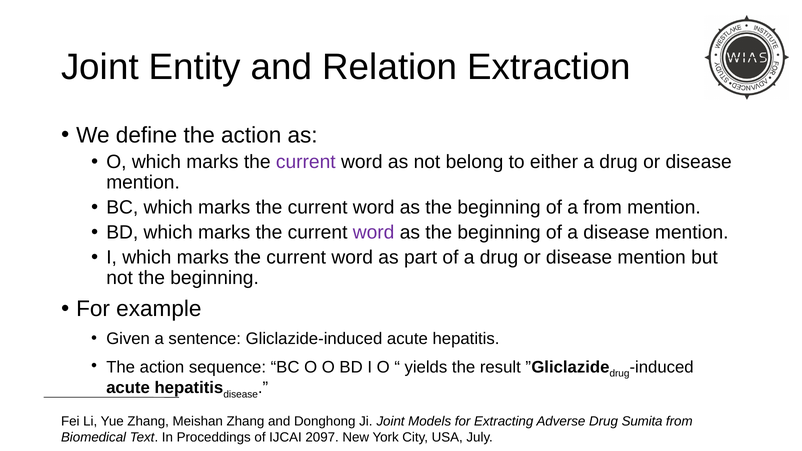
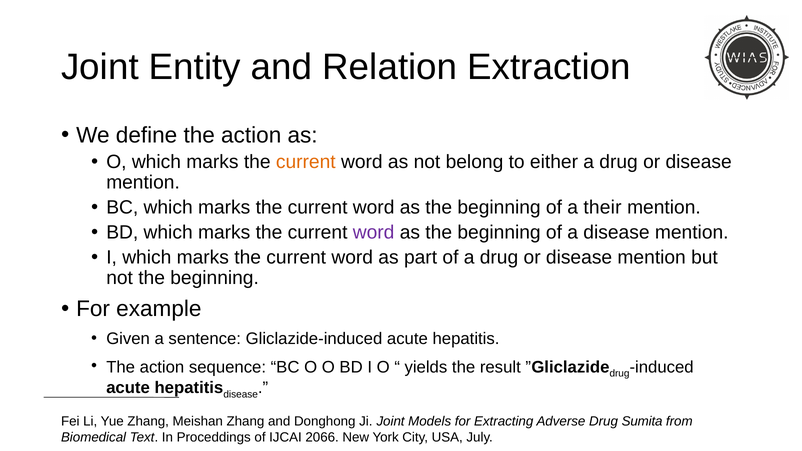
current colour: purple -> orange (306, 162)
a from: from -> their (602, 208)
2097: 2097 -> 2066 (322, 438)
